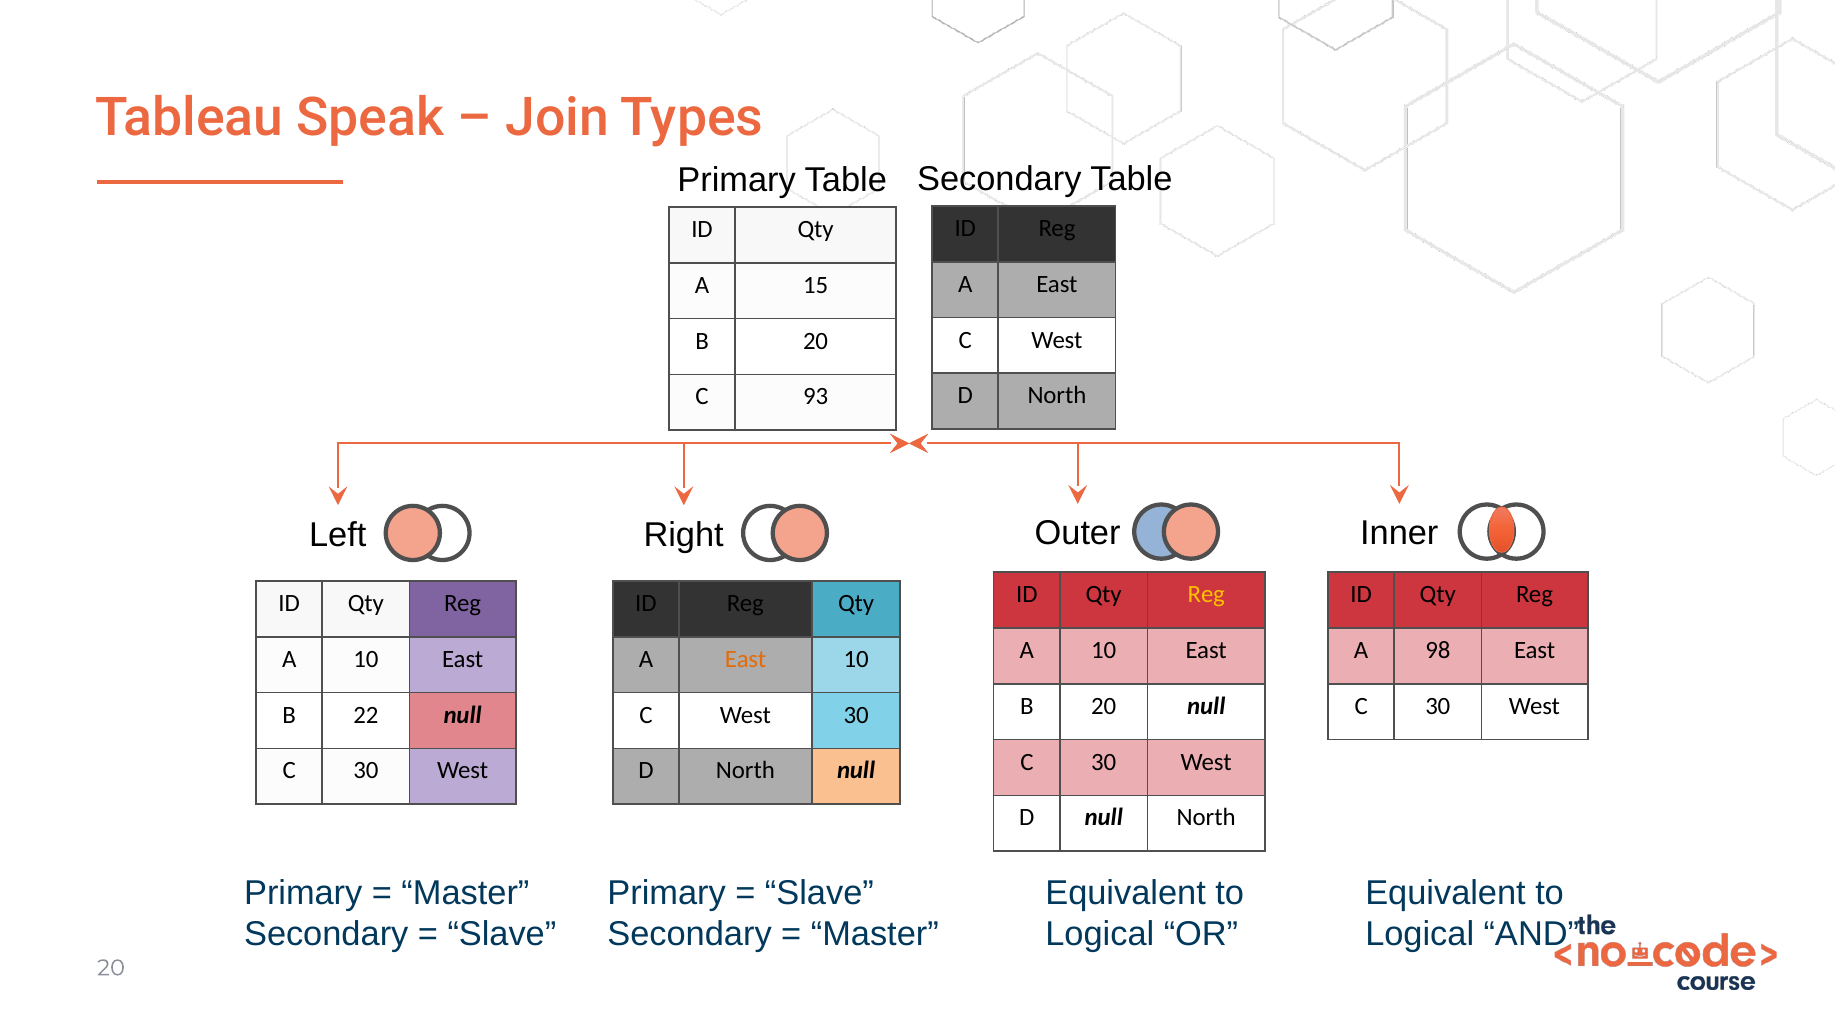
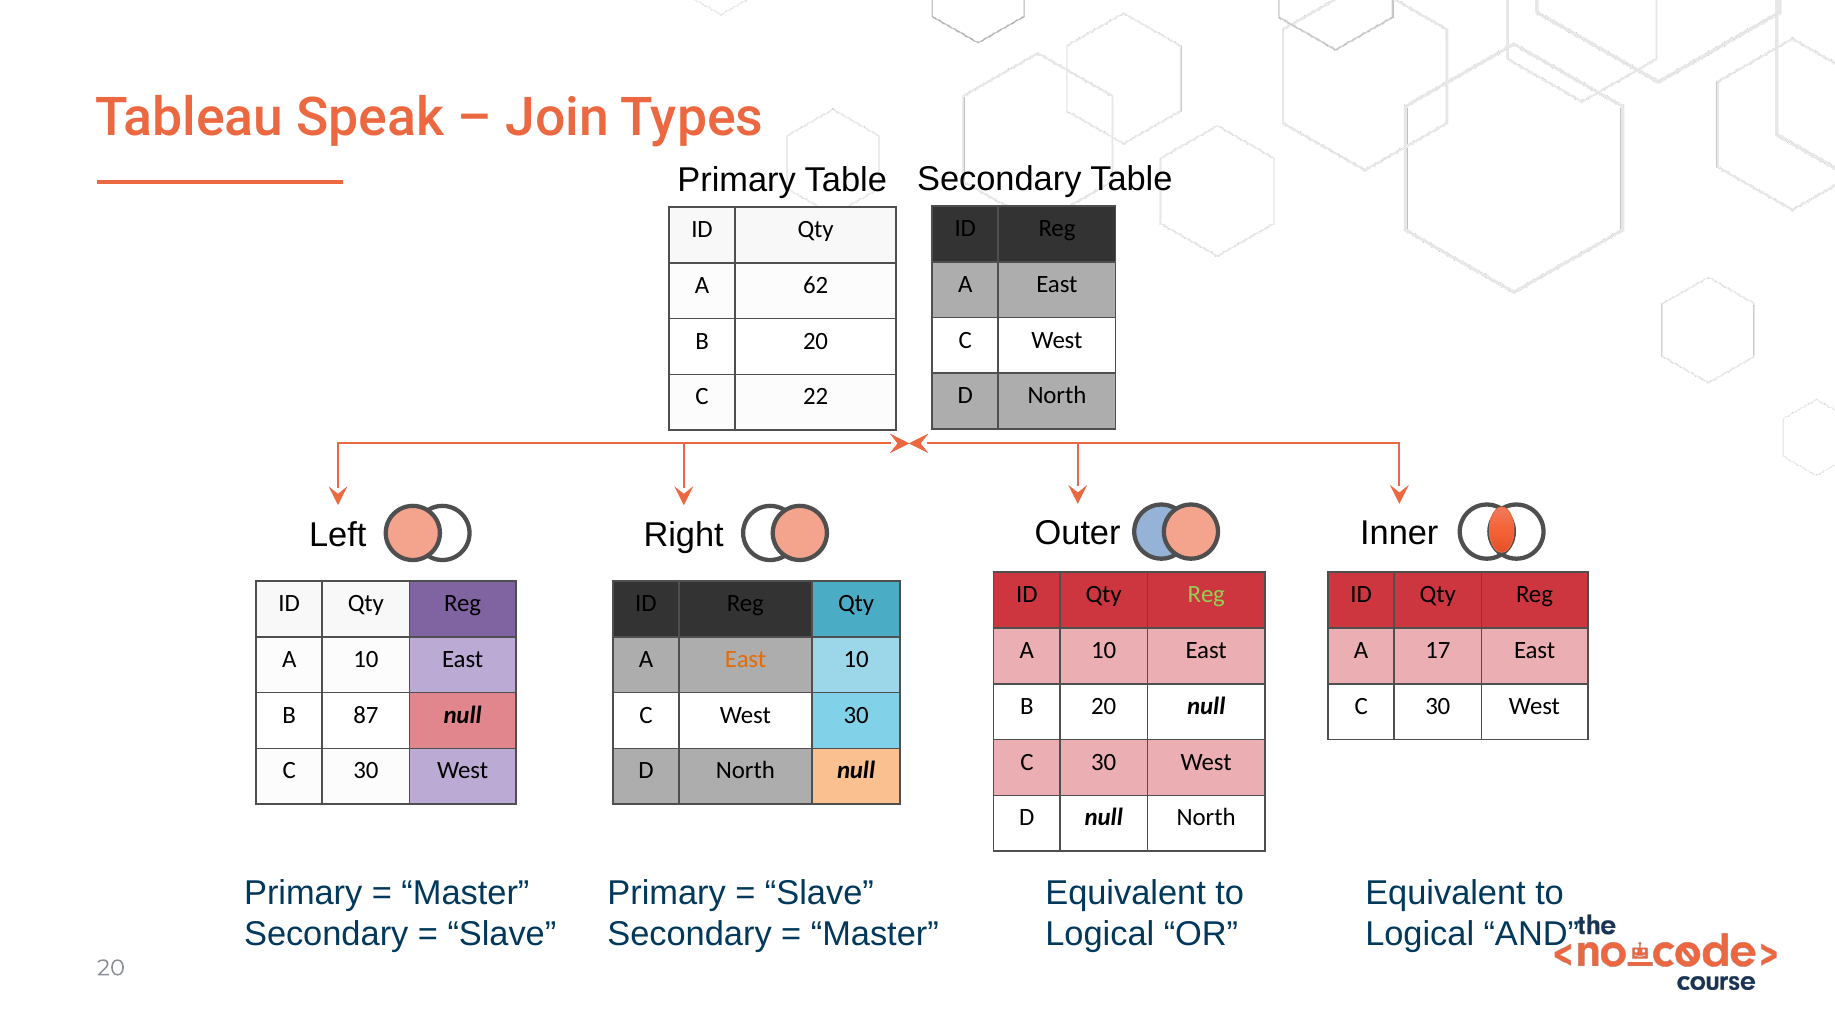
15: 15 -> 62 (816, 285)
93: 93 -> 22 (816, 397)
Reg colour: yellow -> light green (1206, 595)
98: 98 -> 17 (1438, 650)
22: 22 -> 87 (366, 715)
